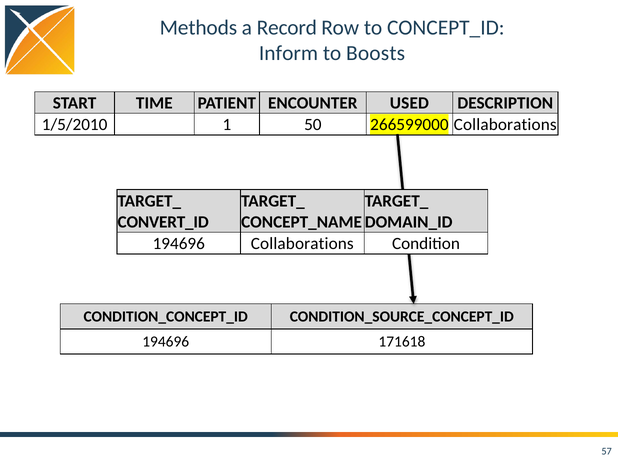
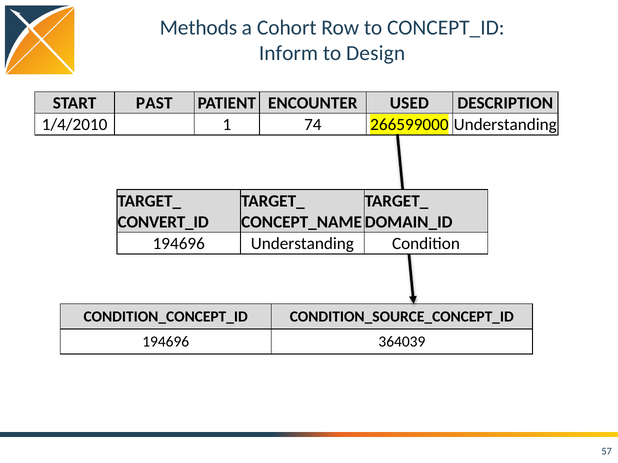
Record: Record -> Cohort (287, 28)
Boosts: Boosts -> Design (376, 53)
TIME: TIME -> PAST (154, 103)
1/5/2010: 1/5/2010 -> 1/4/2010 (75, 125)
50: 50 -> 74 (313, 125)
Collaborations: Collaborations -> Understanding (505, 125)
194696 Collaborations: Collaborations -> Understanding (302, 244)
171618: 171618 -> 364039 (402, 342)
